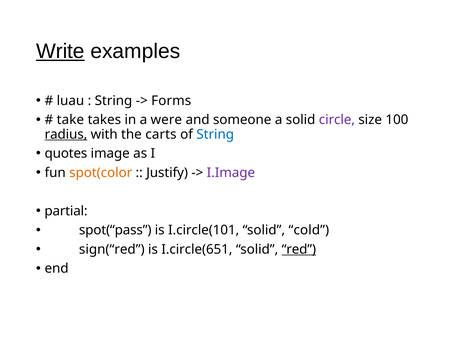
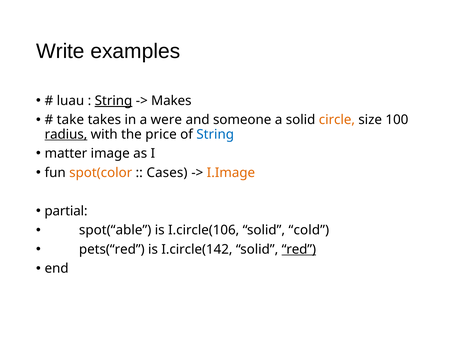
Write underline: present -> none (60, 51)
String underline: none -> present (113, 101)
Forms: Forms -> Makes (171, 101)
circle colour: purple -> orange (337, 120)
carts: carts -> price (161, 134)
quotes: quotes -> matter (66, 154)
Justify: Justify -> Cases (167, 173)
I.Image colour: purple -> orange (231, 173)
spot(“pass: spot(“pass -> spot(“able (115, 231)
I.circle(101: I.circle(101 -> I.circle(106 (204, 231)
sign(“red: sign(“red -> pets(“red (112, 250)
I.circle(651: I.circle(651 -> I.circle(142 (197, 250)
